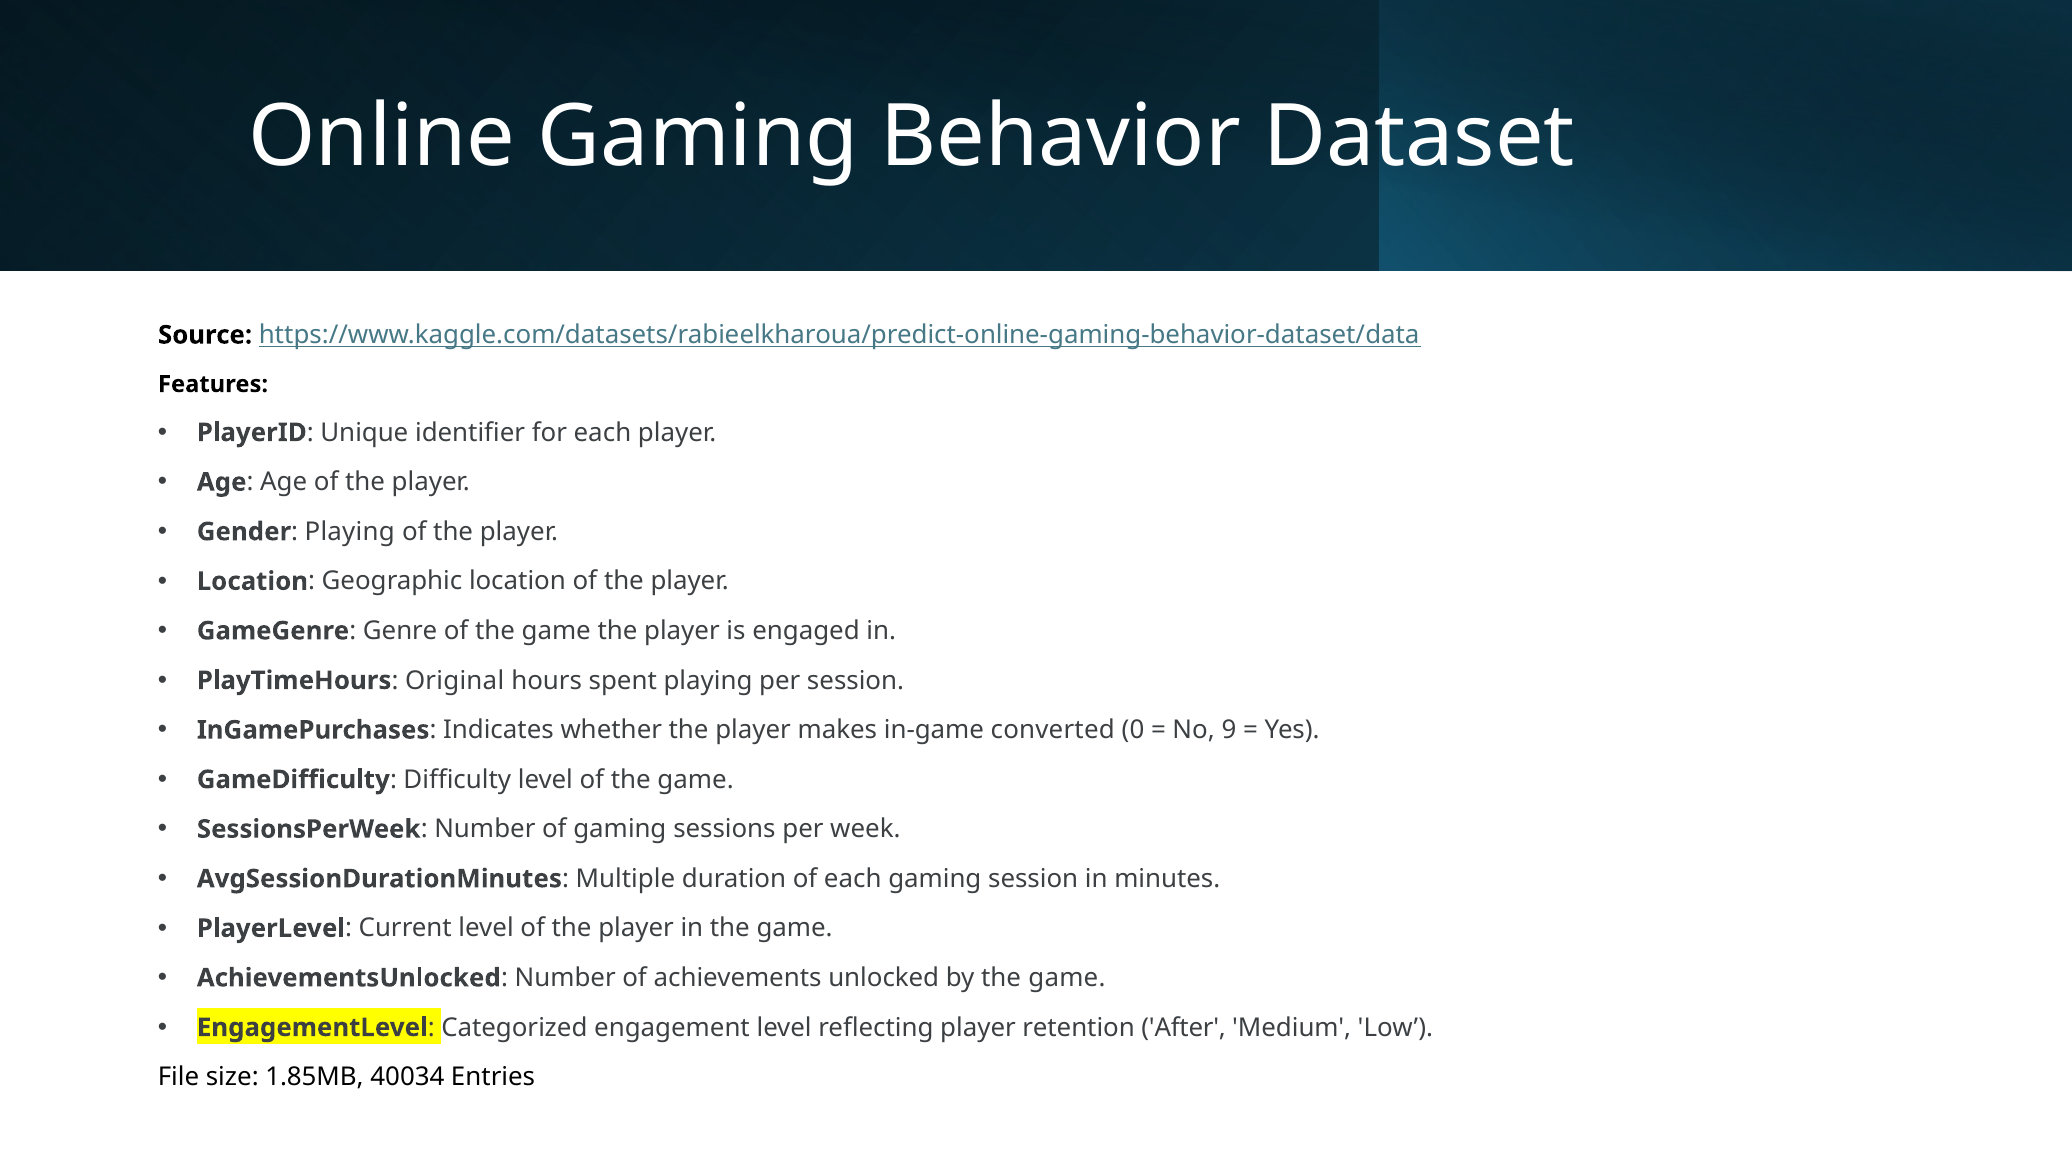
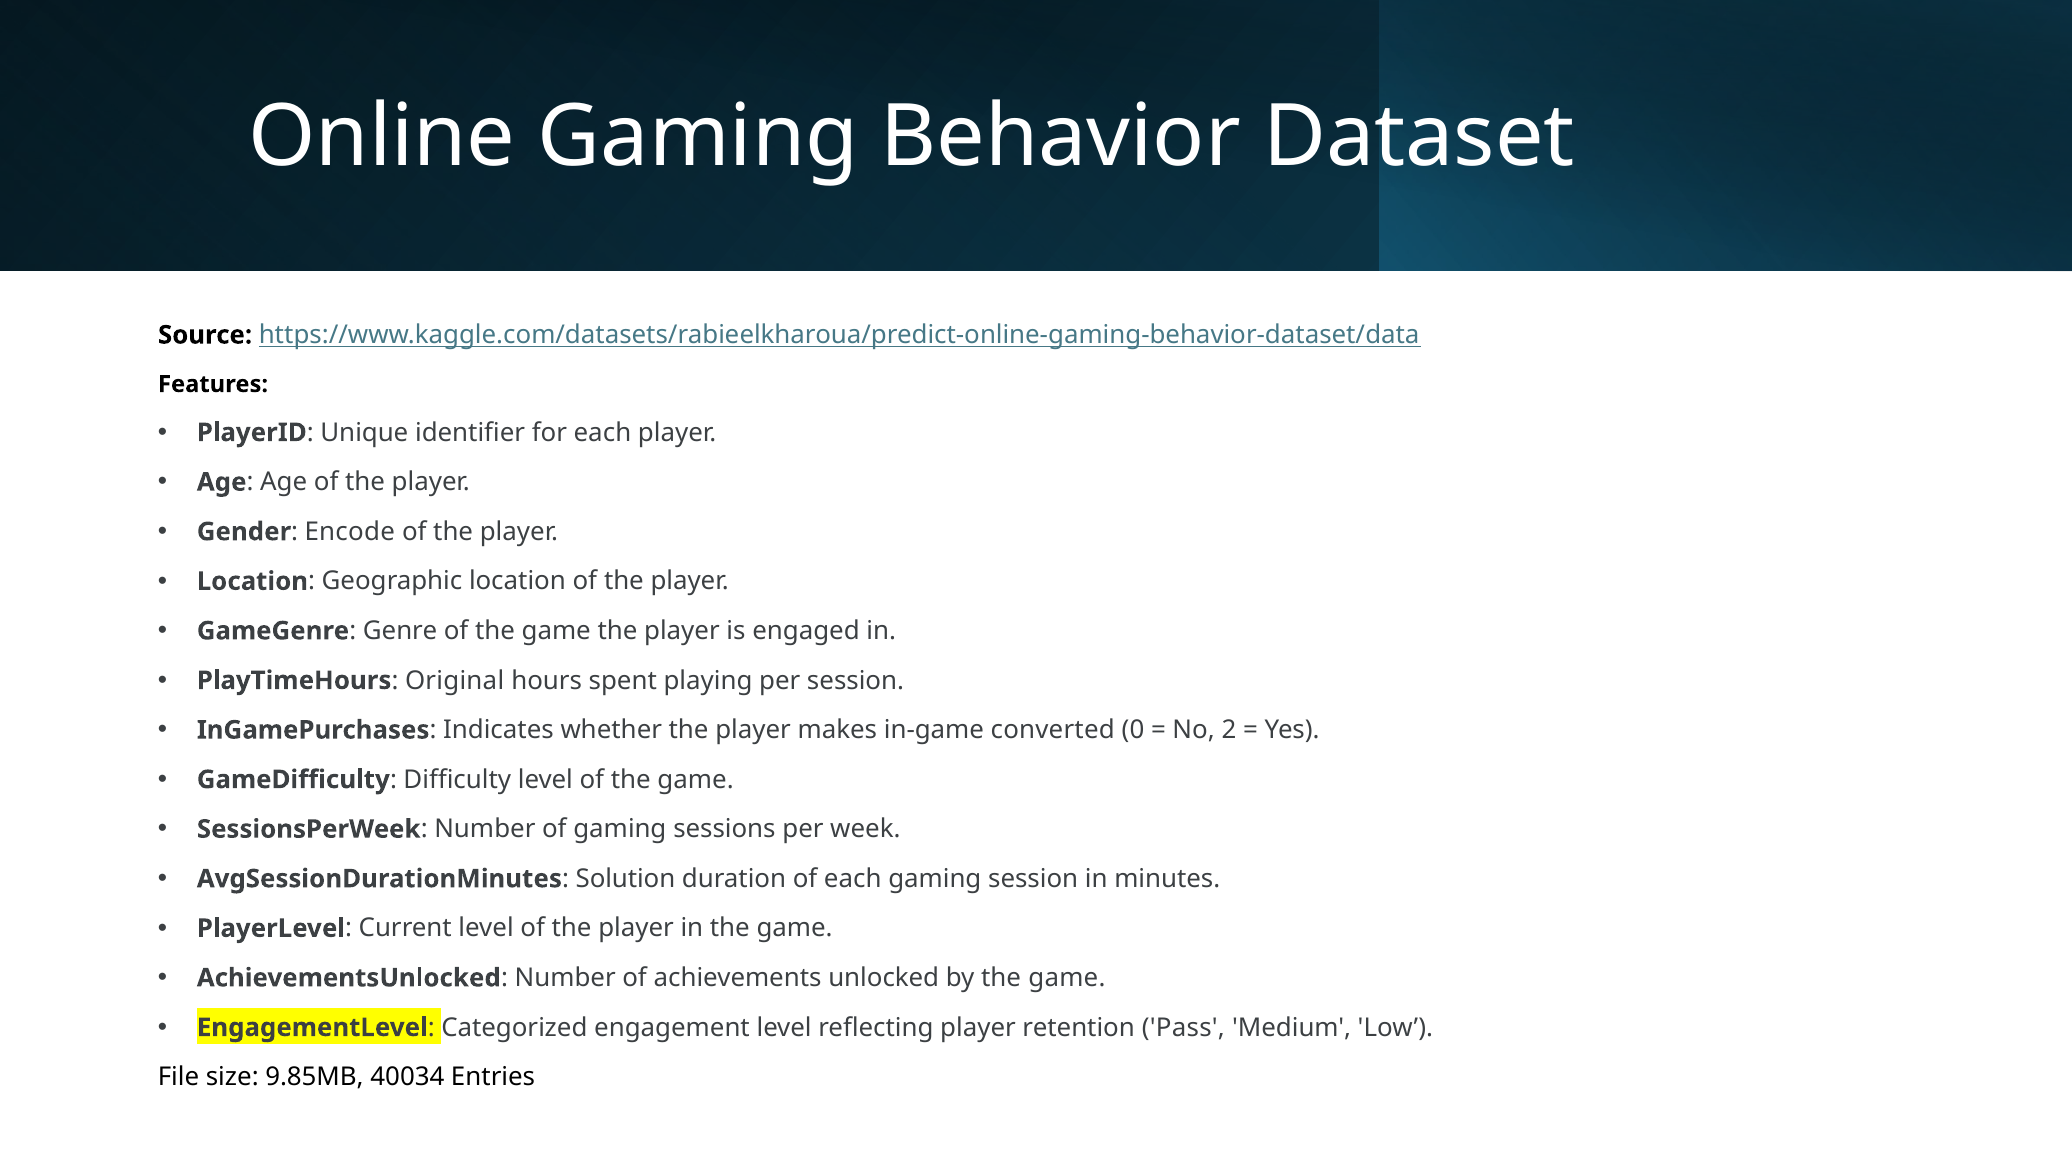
Gender Playing: Playing -> Encode (350, 531)
9: 9 -> 2 (1229, 730)
Multiple: Multiple -> Solution (625, 878)
After: After -> Pass (1183, 1027)
1.85MB: 1.85MB -> 9.85MB (314, 1077)
